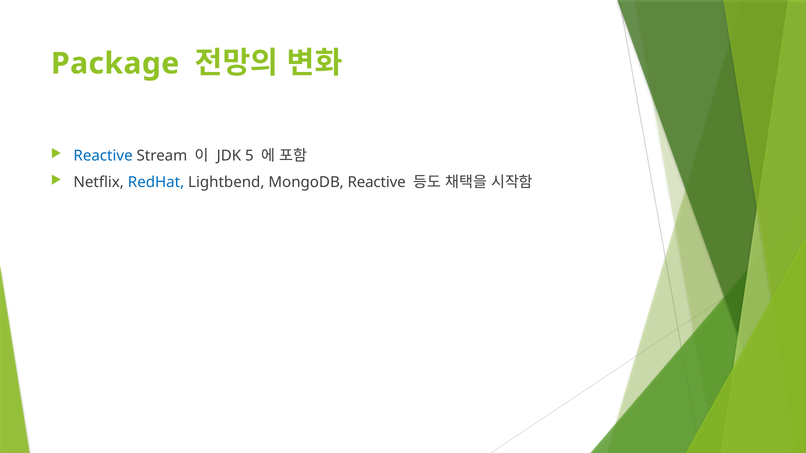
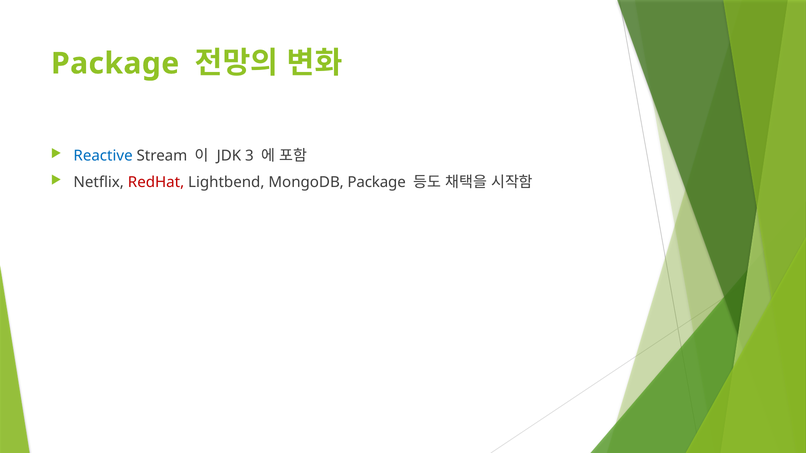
5: 5 -> 3 (249, 156)
RedHat colour: blue -> red (156, 183)
MongoDB Reactive: Reactive -> Package (377, 183)
